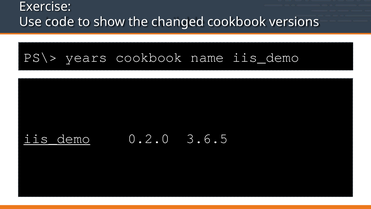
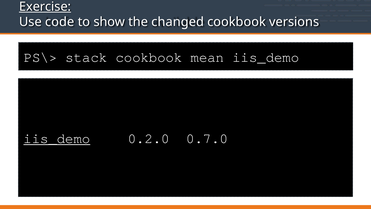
Exercise underline: none -> present (45, 7)
years: years -> stack (86, 57)
name: name -> mean (207, 57)
3.6.5: 3.6.5 -> 0.7.0 (207, 138)
